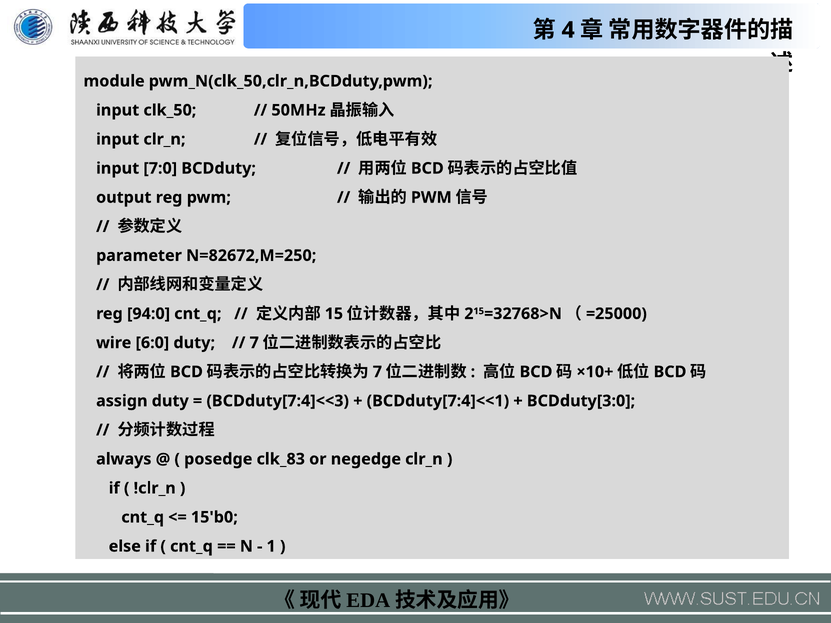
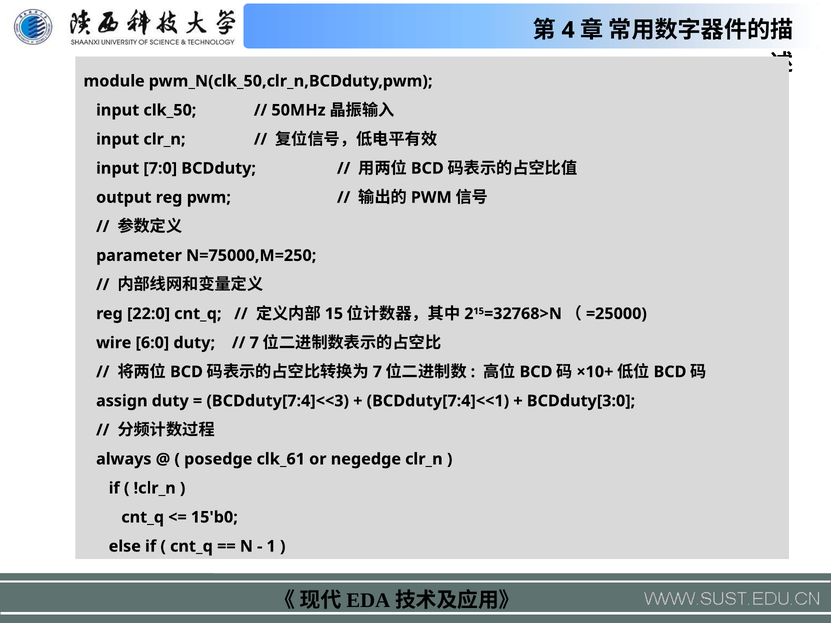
N=82672,M=250: N=82672,M=250 -> N=75000,M=250 (251, 256)
94:0: 94:0 -> 22:0 (149, 314)
clk_83: clk_83 -> clk_61 (281, 459)
